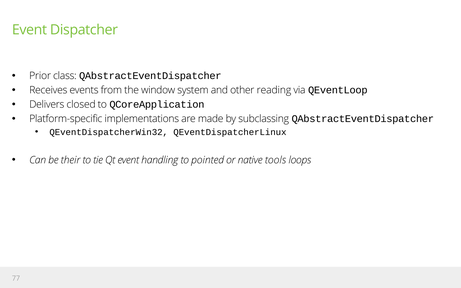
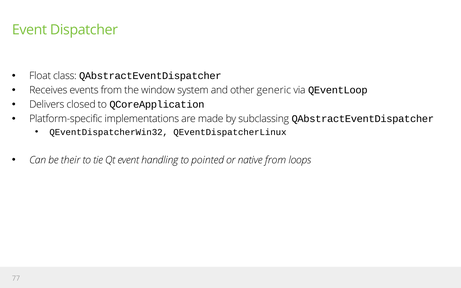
Prior: Prior -> Float (40, 76)
reading: reading -> generic (274, 90)
native tools: tools -> from (275, 160)
